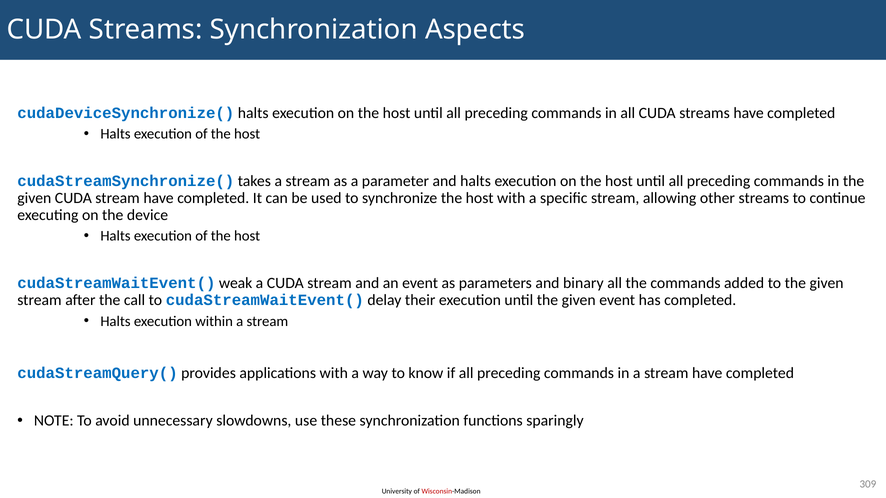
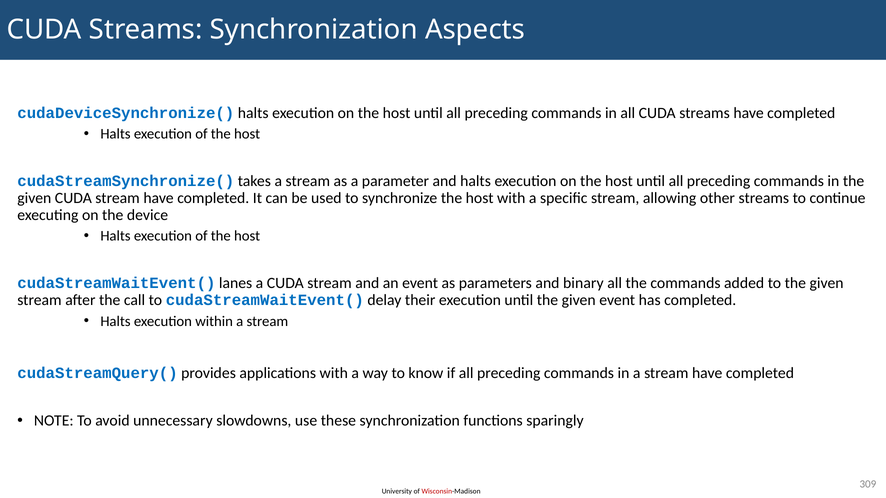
weak: weak -> lanes (236, 283)
